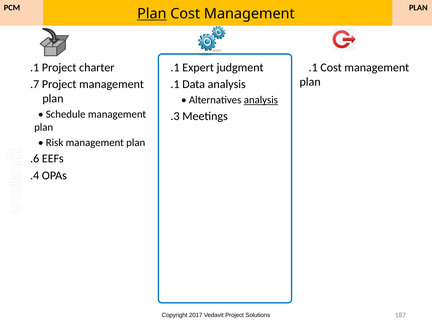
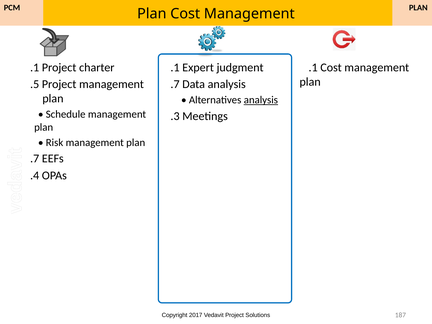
Plan underline: present -> none (152, 14)
.7: .7 -> .5 (35, 84)
.1: .1 -> .7 (175, 84)
.6: .6 -> .7 (35, 159)
